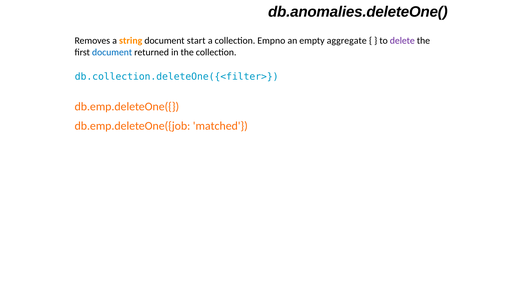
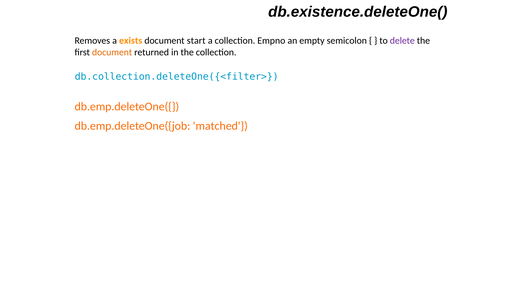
db.anomalies.deleteOne(: db.anomalies.deleteOne( -> db.existence.deleteOne( (358, 12)
string: string -> exists (131, 41)
aggregate: aggregate -> semicolon (347, 41)
document colour: blue -> orange (112, 52)
